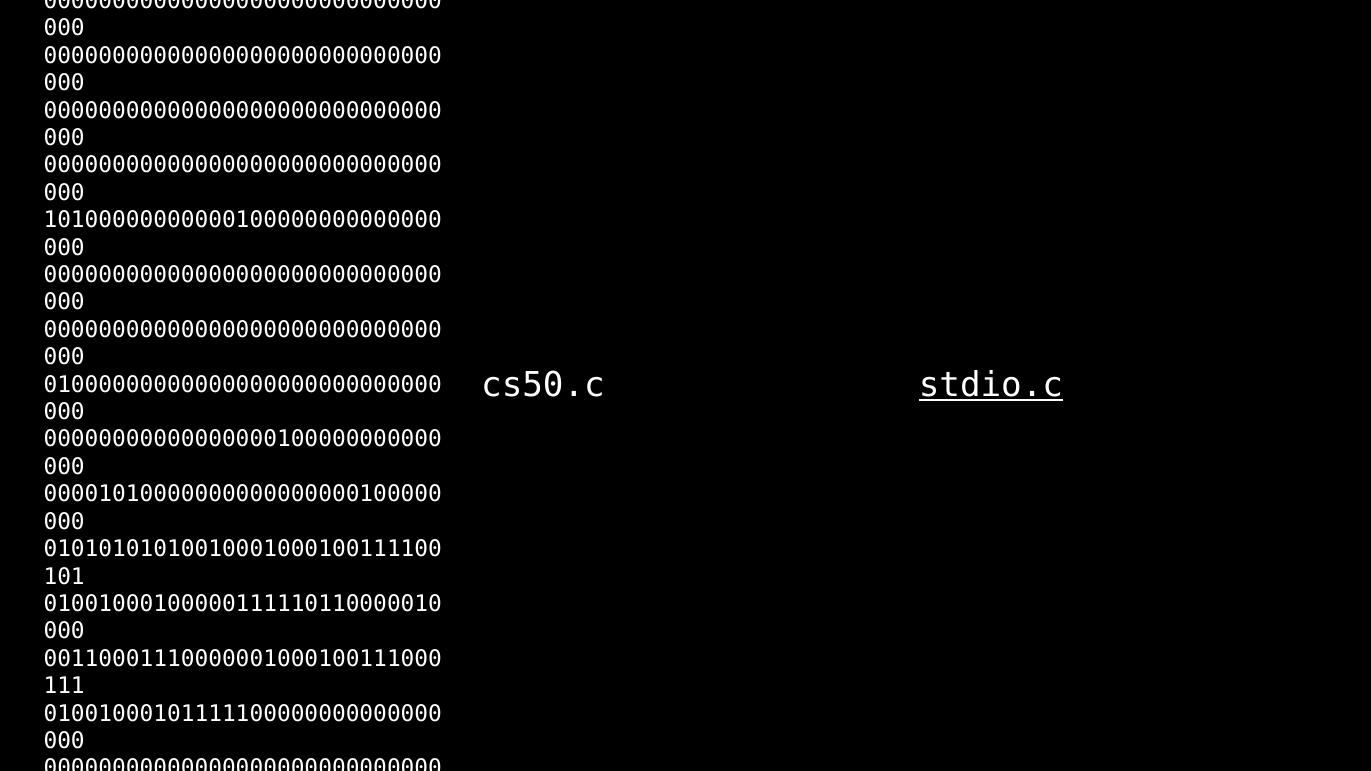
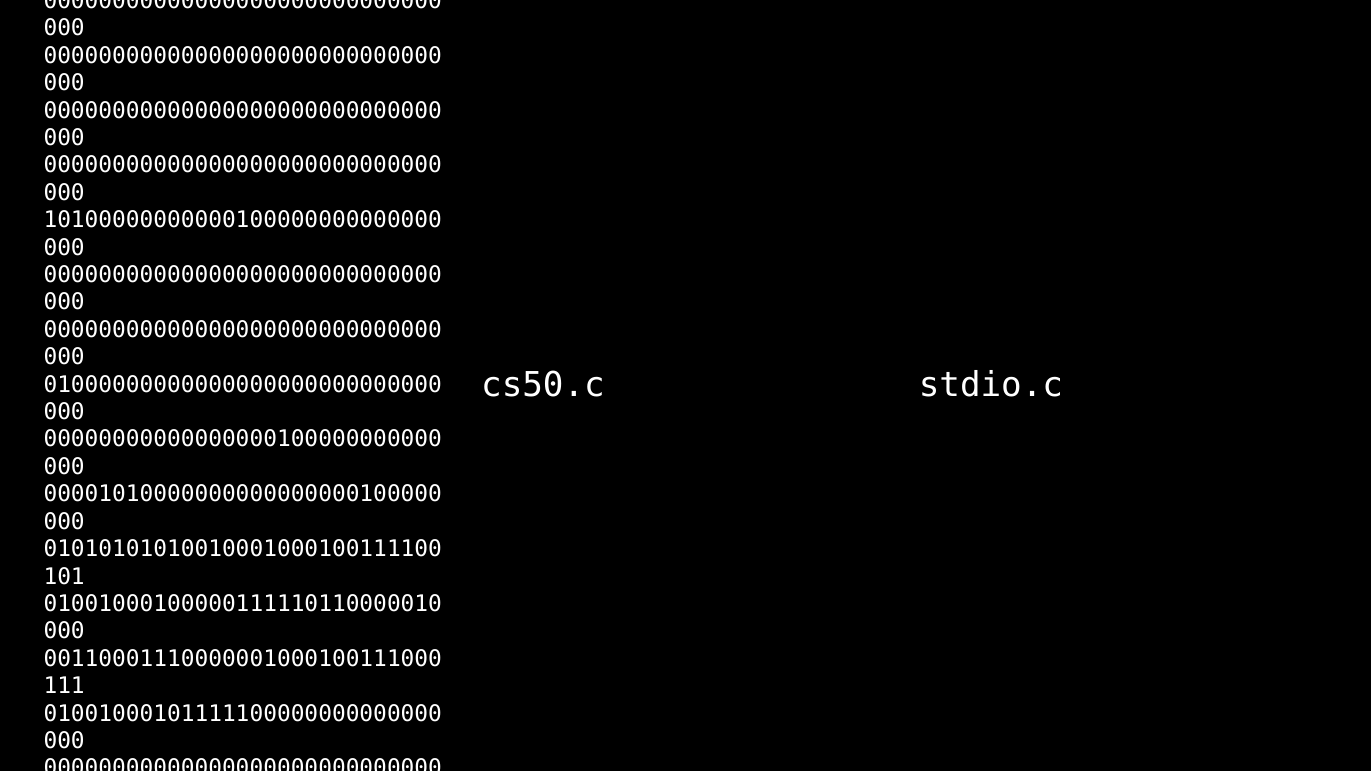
stdio.c underline: present -> none (991, 386)
